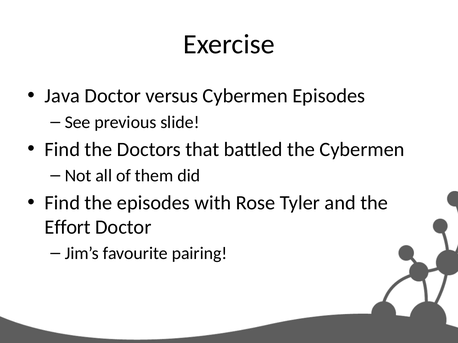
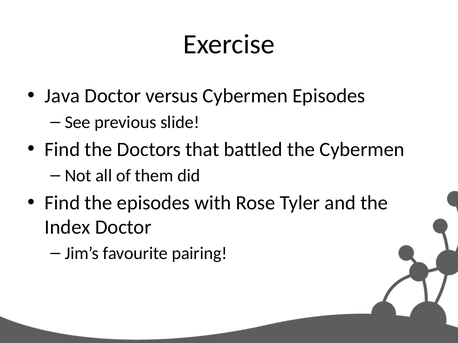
Effort: Effort -> Index (68, 227)
